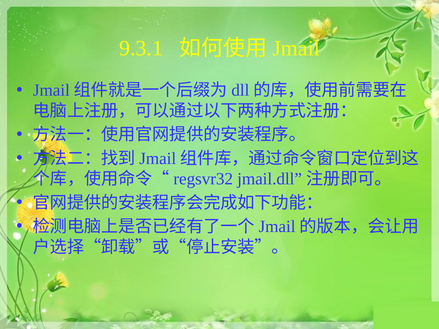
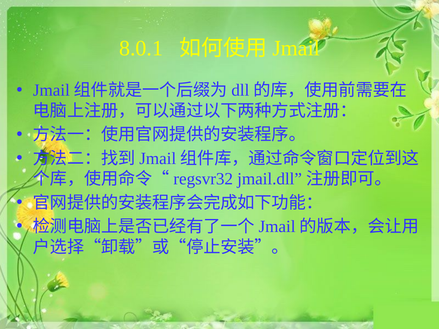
9.3.1: 9.3.1 -> 8.0.1 (141, 48)
